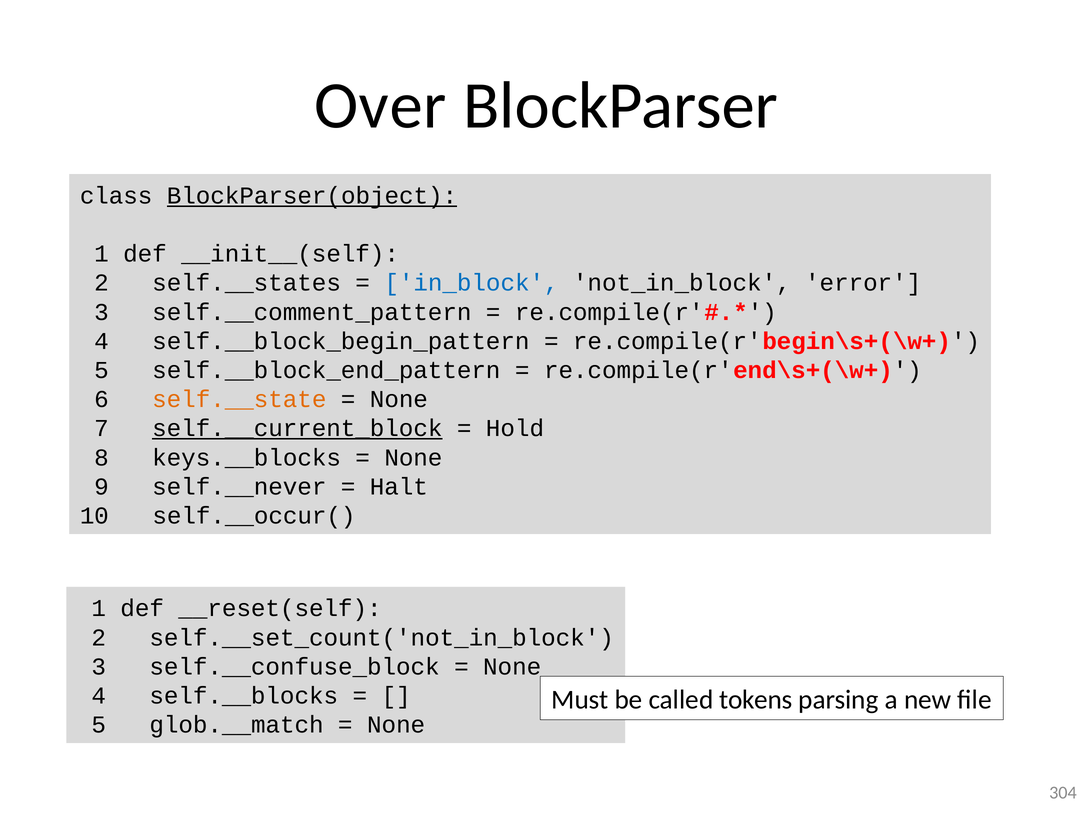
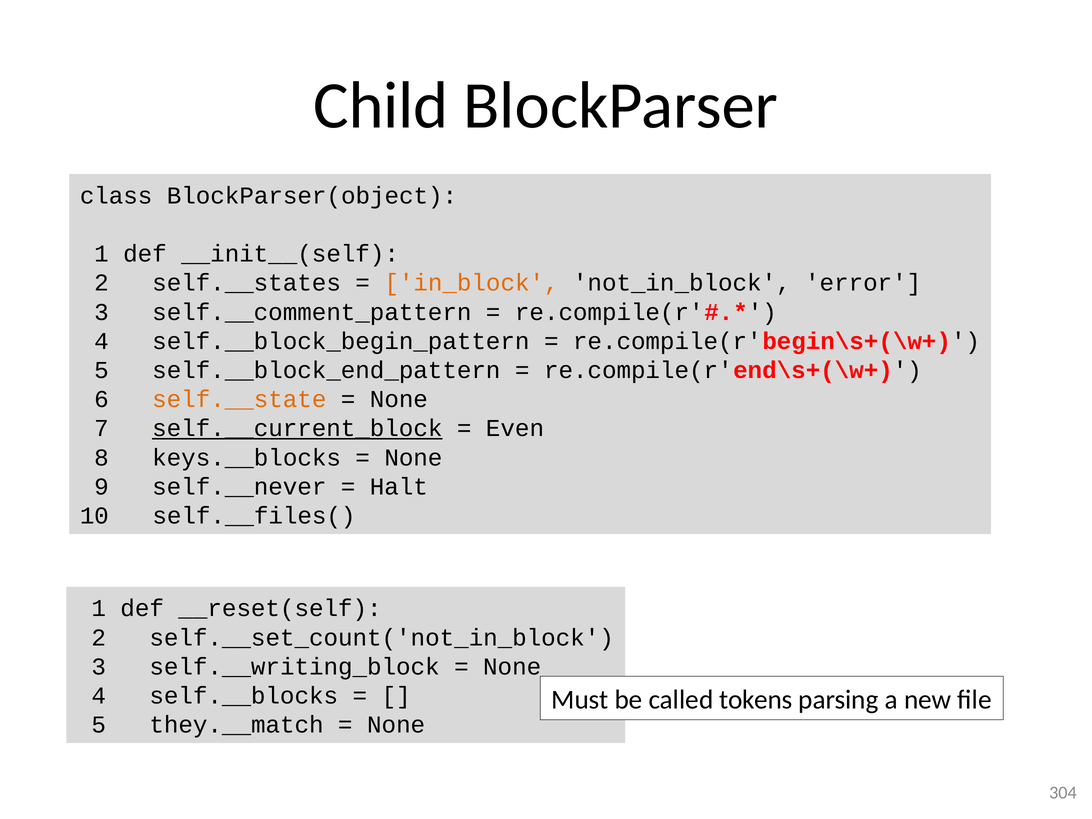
Over: Over -> Child (381, 106)
BlockParser(object underline: present -> none (312, 196)
in_block colour: blue -> orange (471, 283)
Hold: Hold -> Even (515, 428)
self.__occur(: self.__occur( -> self.__files( (254, 516)
self.__confuse_block: self.__confuse_block -> self.__writing_block (295, 667)
glob.__match: glob.__match -> they.__match (237, 725)
